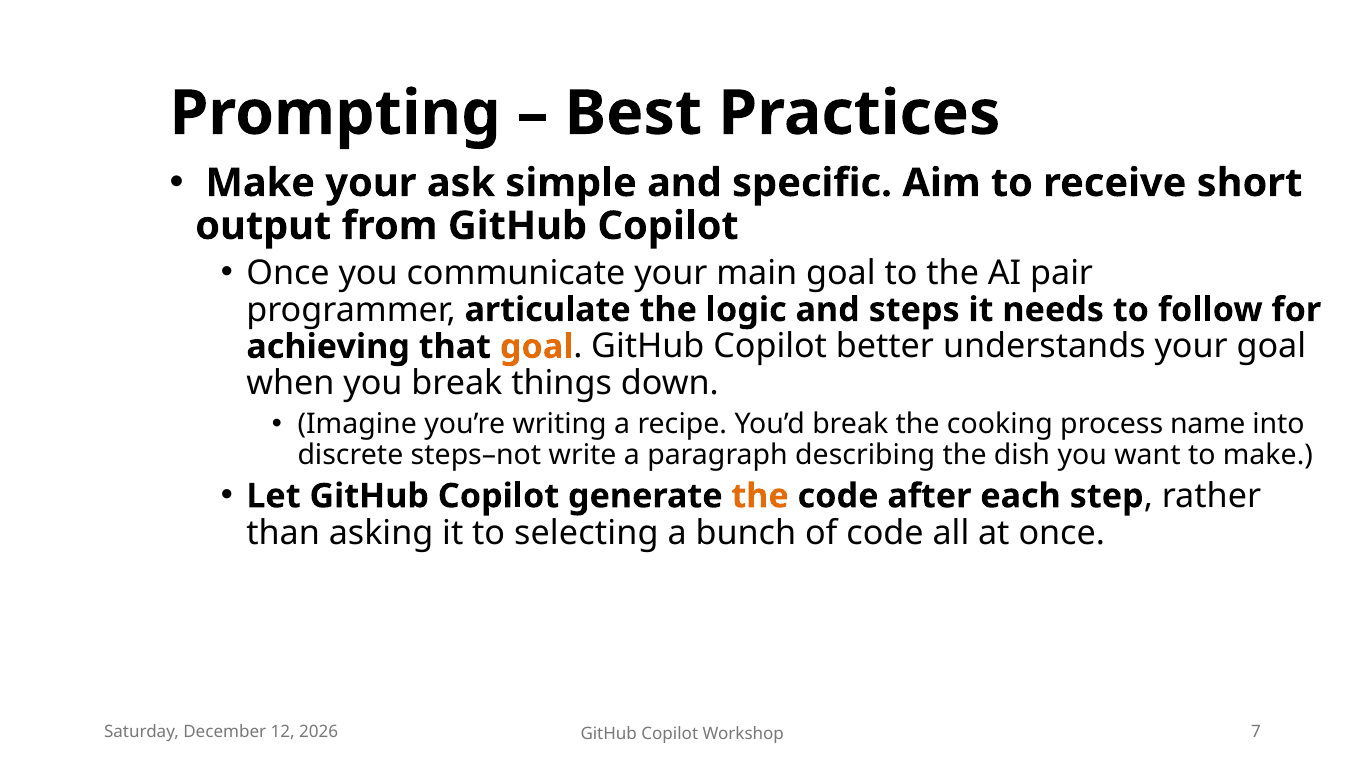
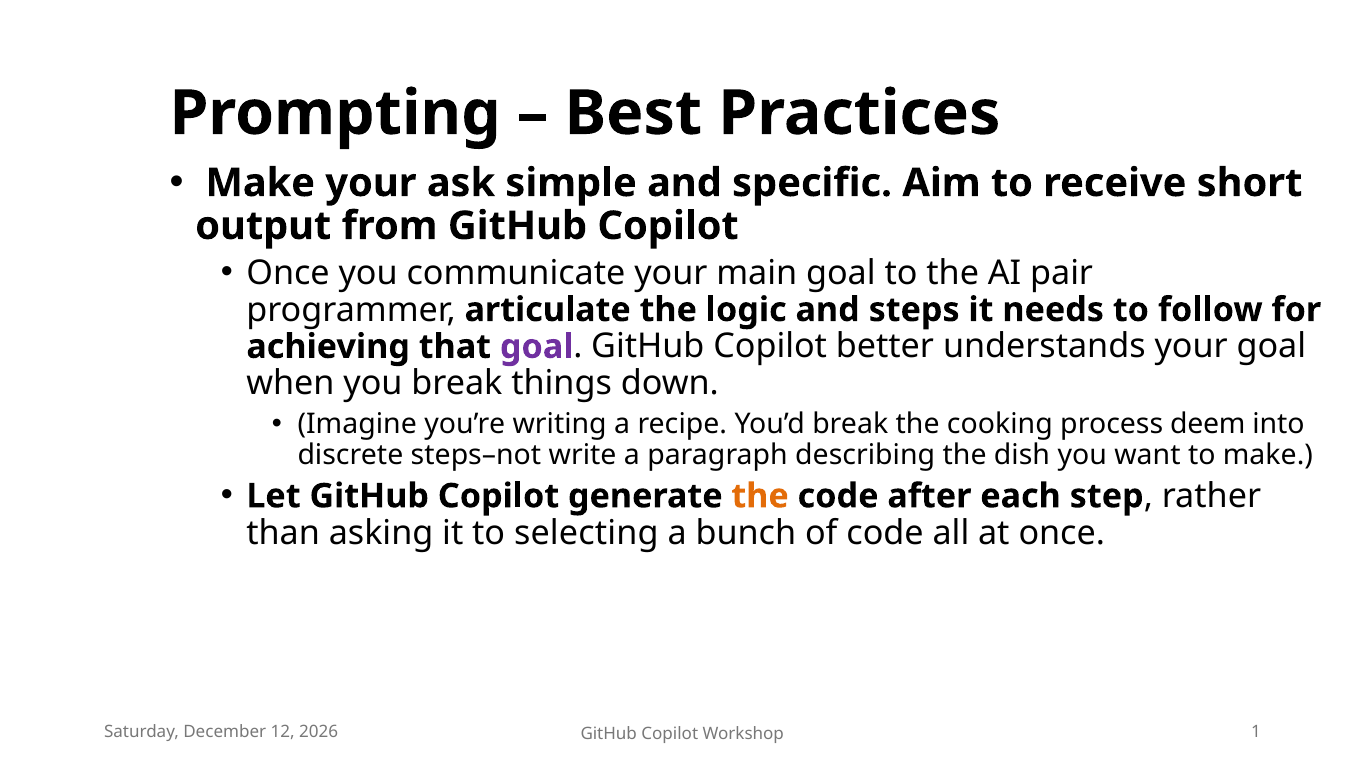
goal colour: orange -> purple (537, 347)
name: name -> deem (1208, 424)
7: 7 -> 1 (1256, 732)
